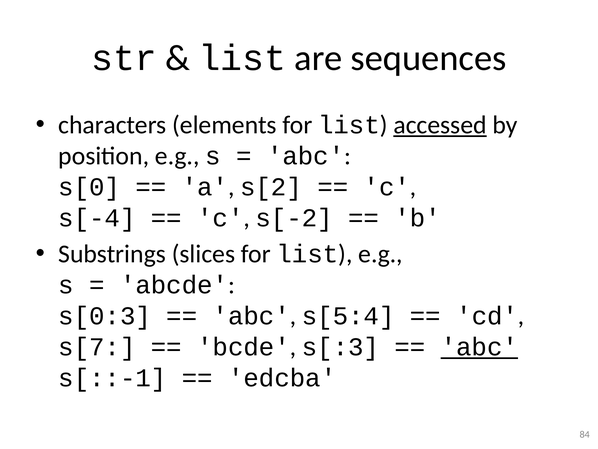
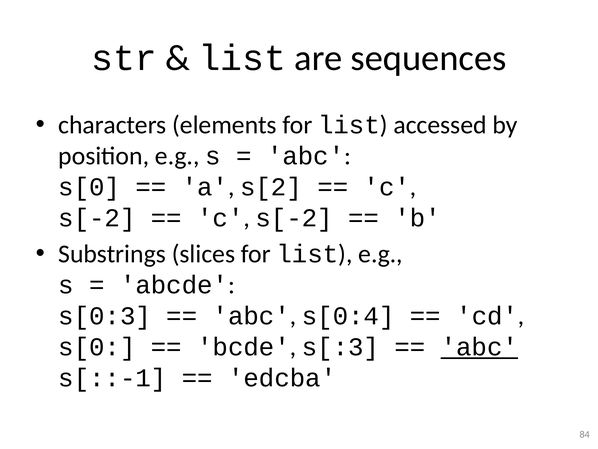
accessed underline: present -> none (440, 125)
s[-4: s[-4 -> s[-2 (97, 218)
s[5:4: s[5:4 -> s[0:4 (348, 316)
s[7: s[7 -> s[0 (97, 347)
